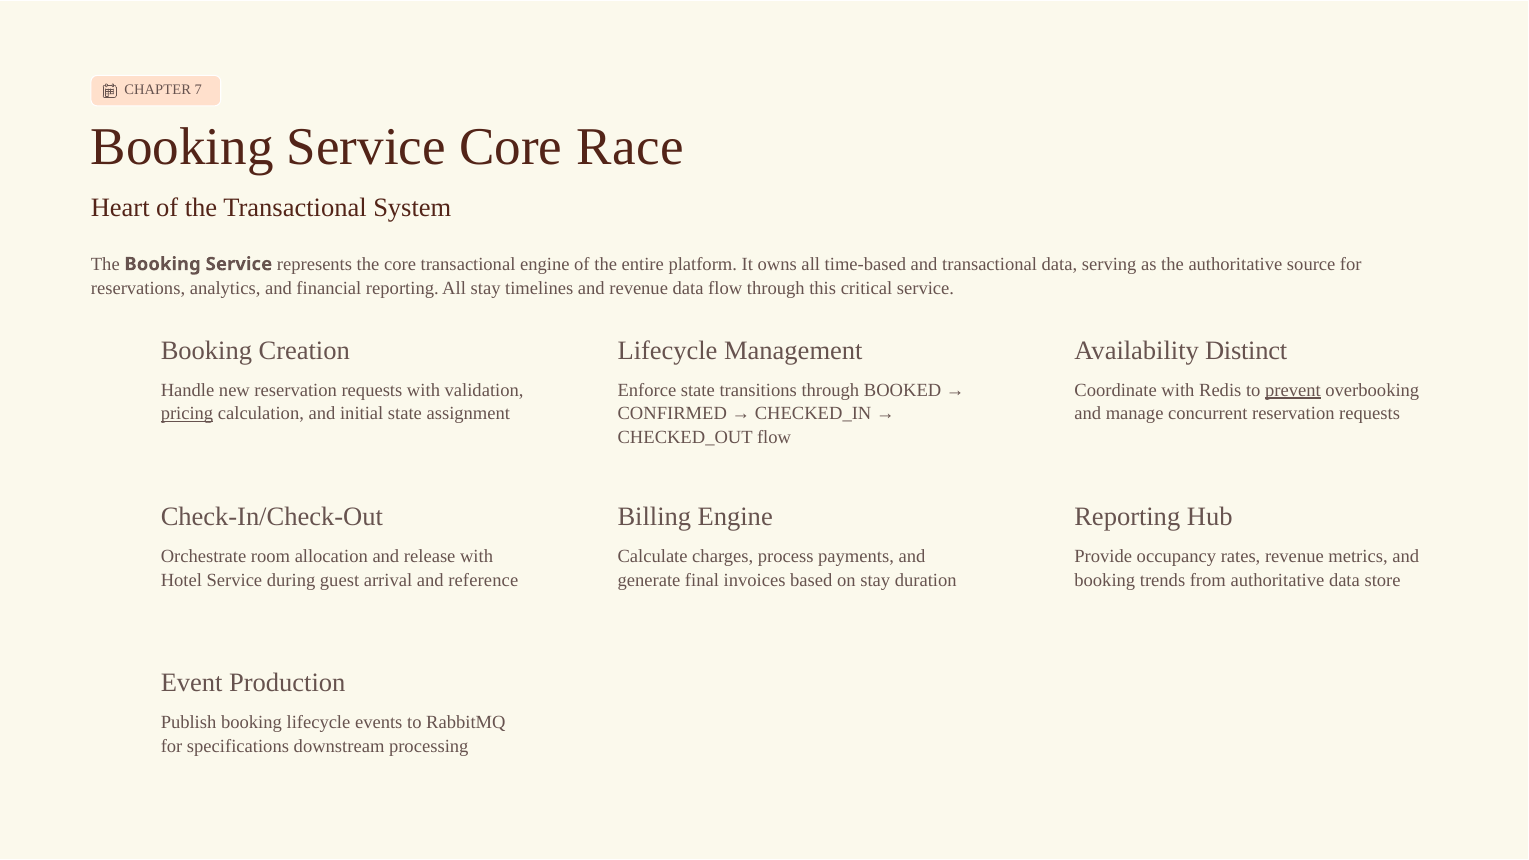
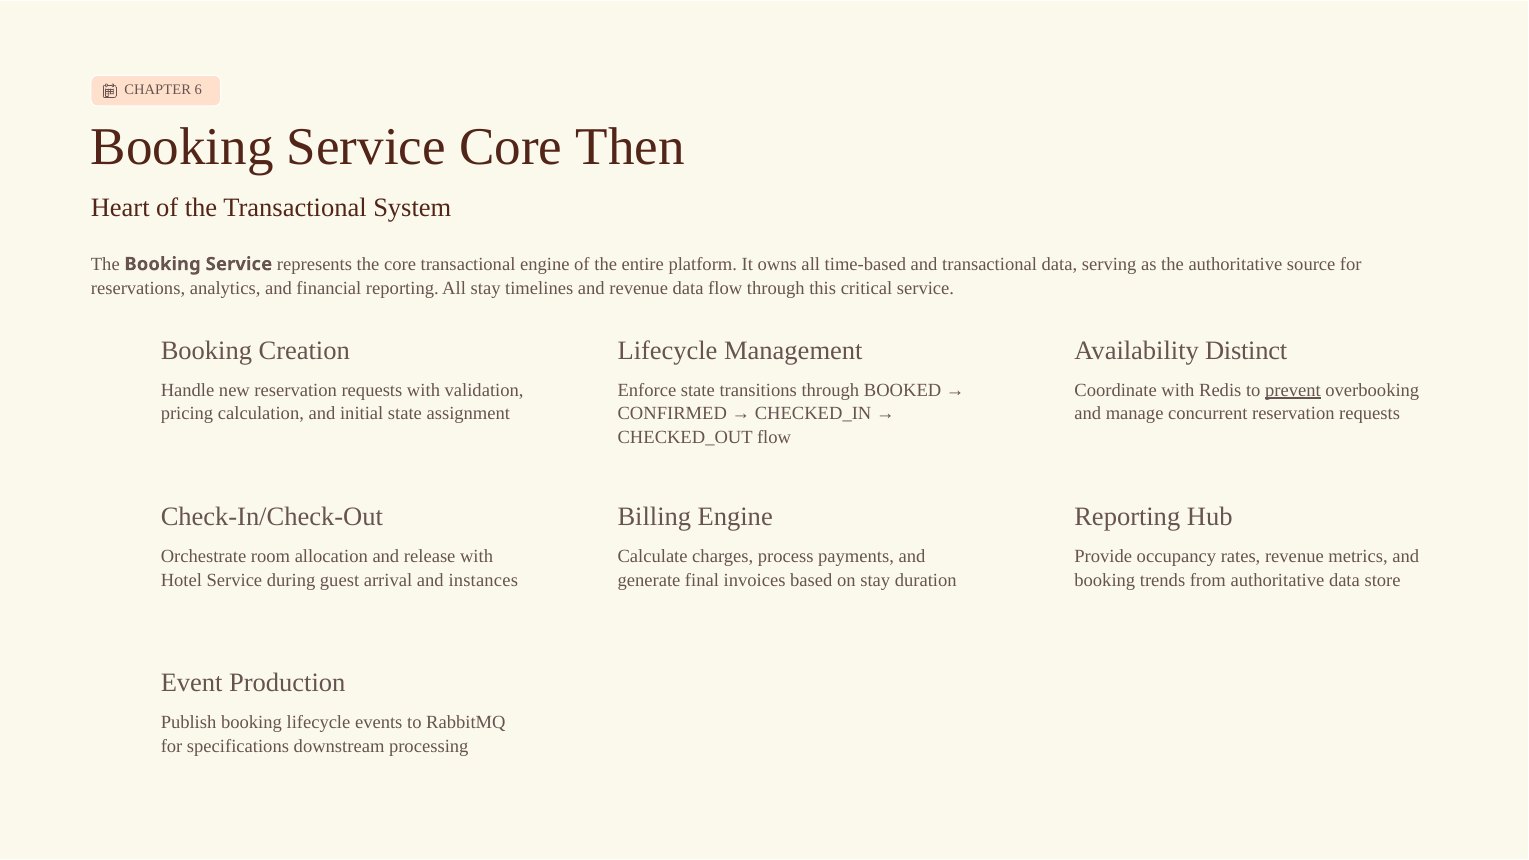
7: 7 -> 6 (198, 89)
Race: Race -> Then (630, 147)
pricing underline: present -> none (187, 414)
reference: reference -> instances (483, 580)
